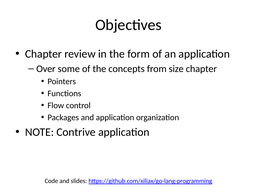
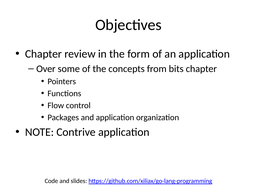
size: size -> bits (176, 69)
